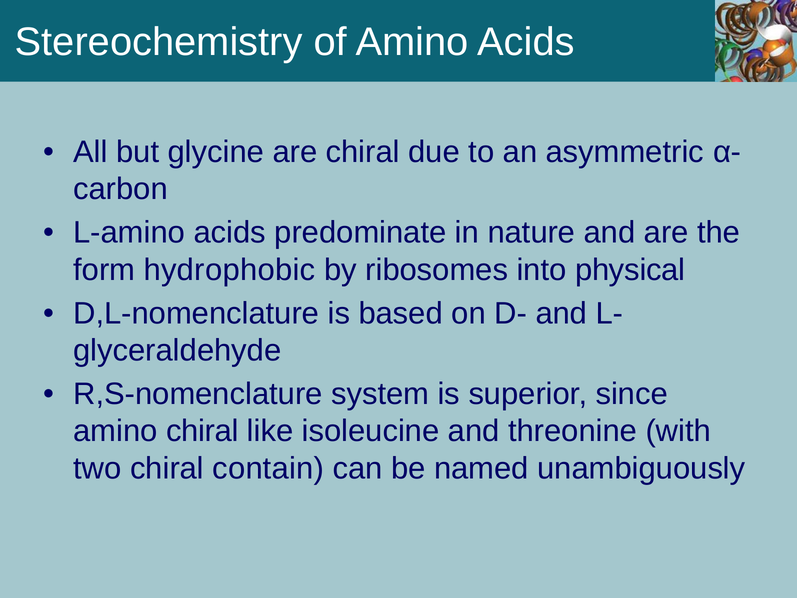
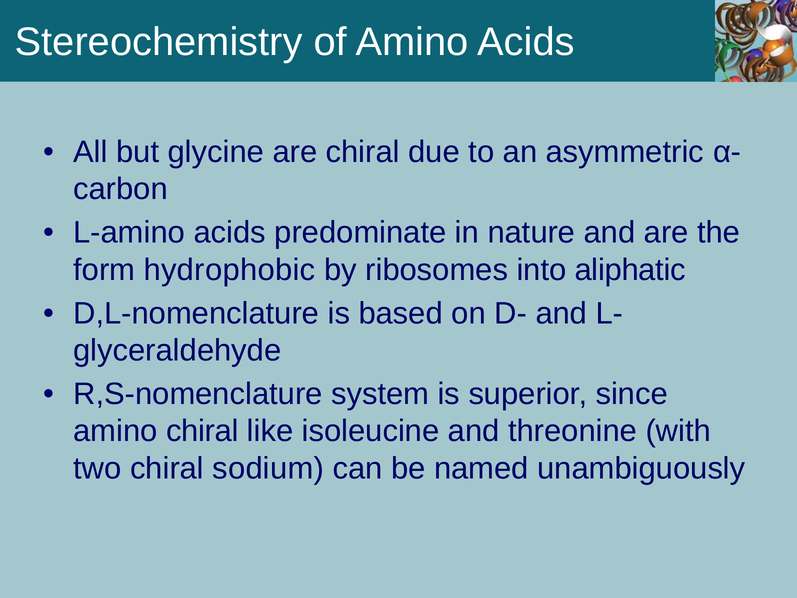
physical: physical -> aliphatic (630, 270)
contain: contain -> sodium (268, 468)
